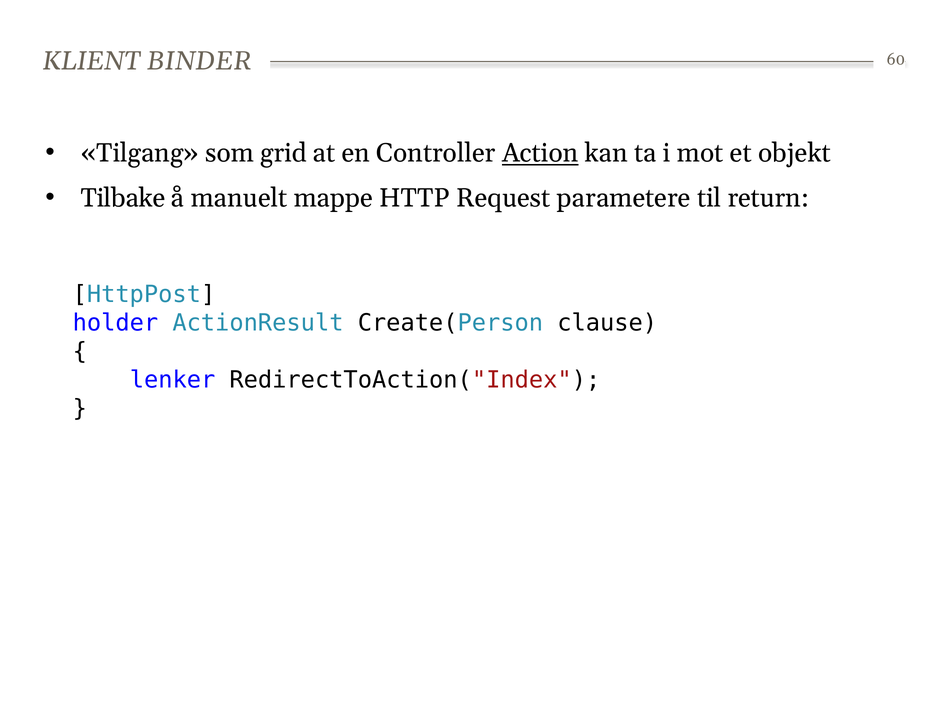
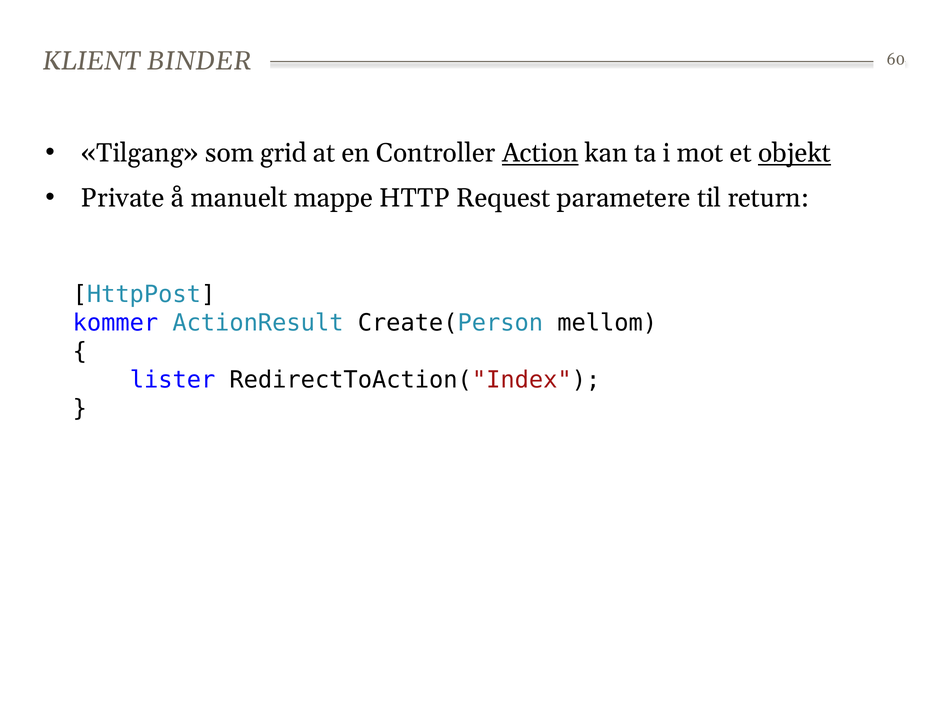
objekt underline: none -> present (794, 153)
Tilbake: Tilbake -> Private (123, 198)
holder: holder -> kommer (115, 323)
clause: clause -> mellom (607, 323)
lenker: lenker -> lister (173, 380)
